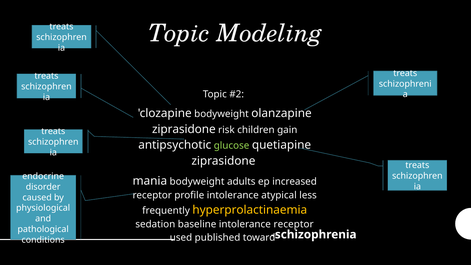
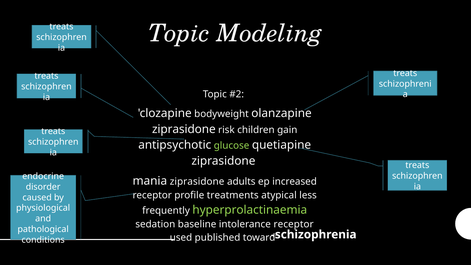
mania bodyweight: bodyweight -> ziprasidone (197, 182)
profile intolerance: intolerance -> treatments (233, 195)
hyperprolactinaemia colour: yellow -> light green (250, 210)
